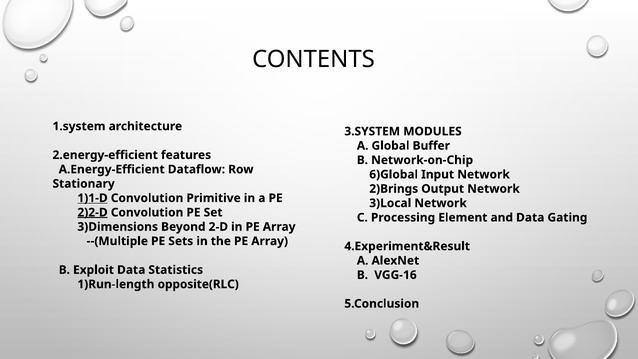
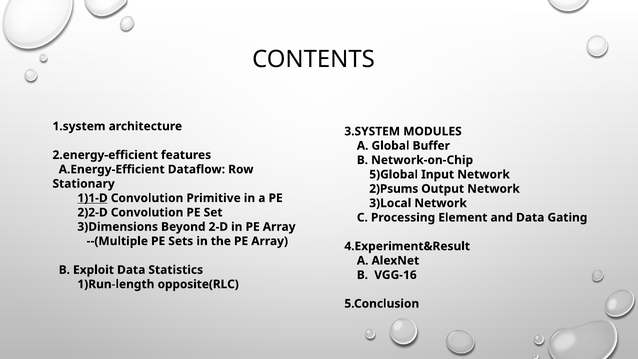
6)Global: 6)Global -> 5)Global (394, 174)
2)Brings: 2)Brings -> 2)Psums (394, 189)
2)2-D underline: present -> none (93, 212)
